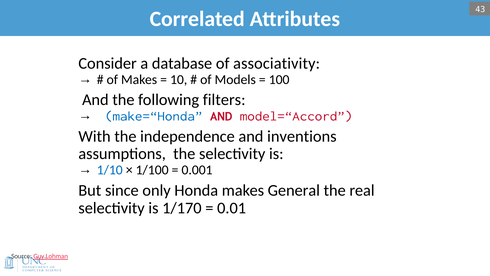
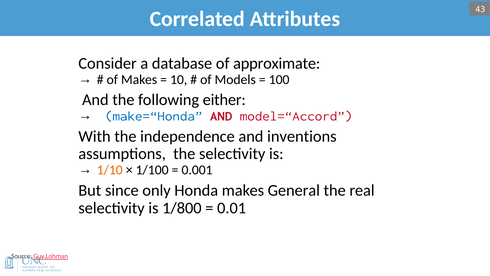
associativity: associativity -> approximate (277, 63)
filters: filters -> either (224, 100)
1/10 colour: blue -> orange (110, 170)
1/170: 1/170 -> 1/800 (182, 208)
